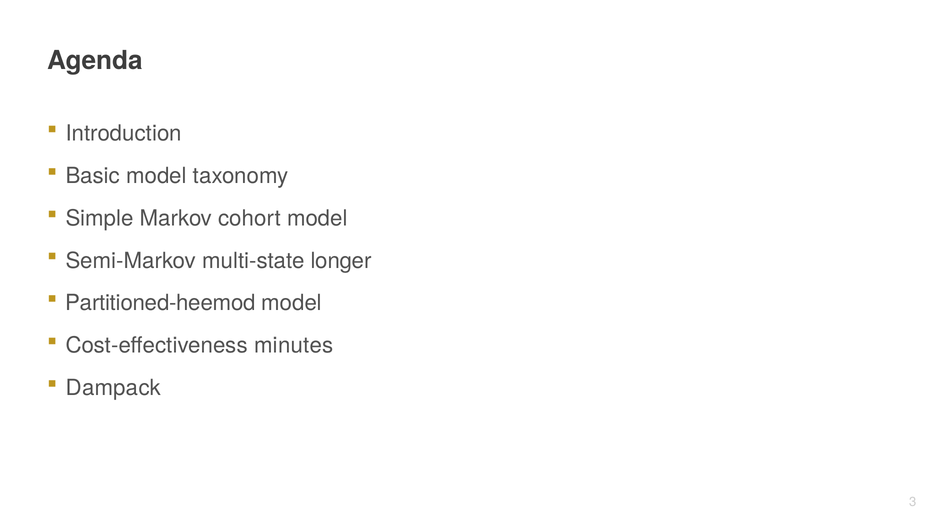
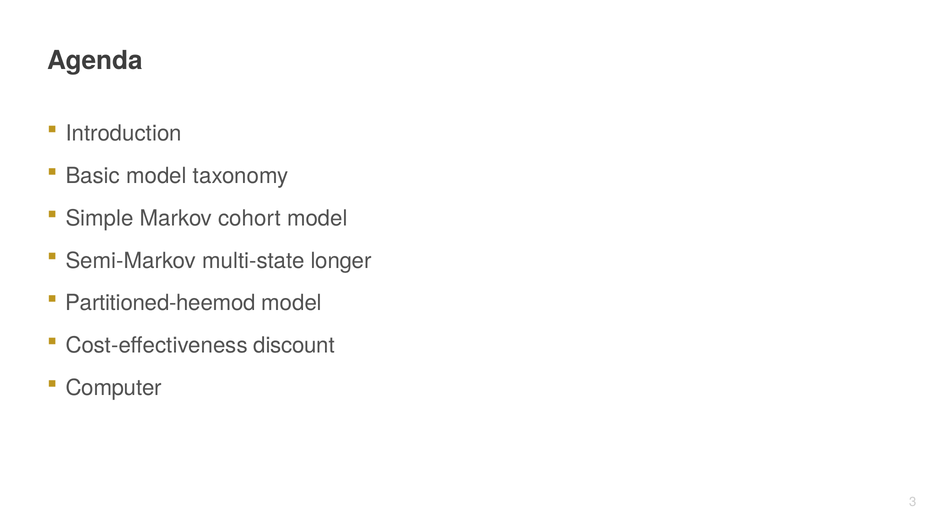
minutes: minutes -> discount (294, 345)
Dampack: Dampack -> Computer (114, 388)
